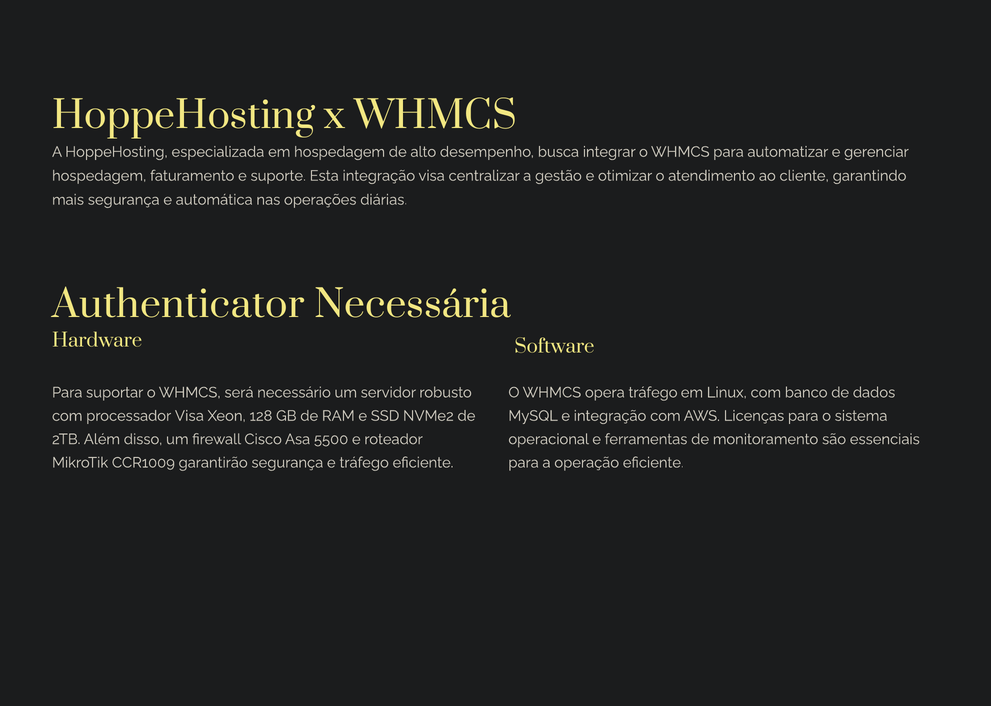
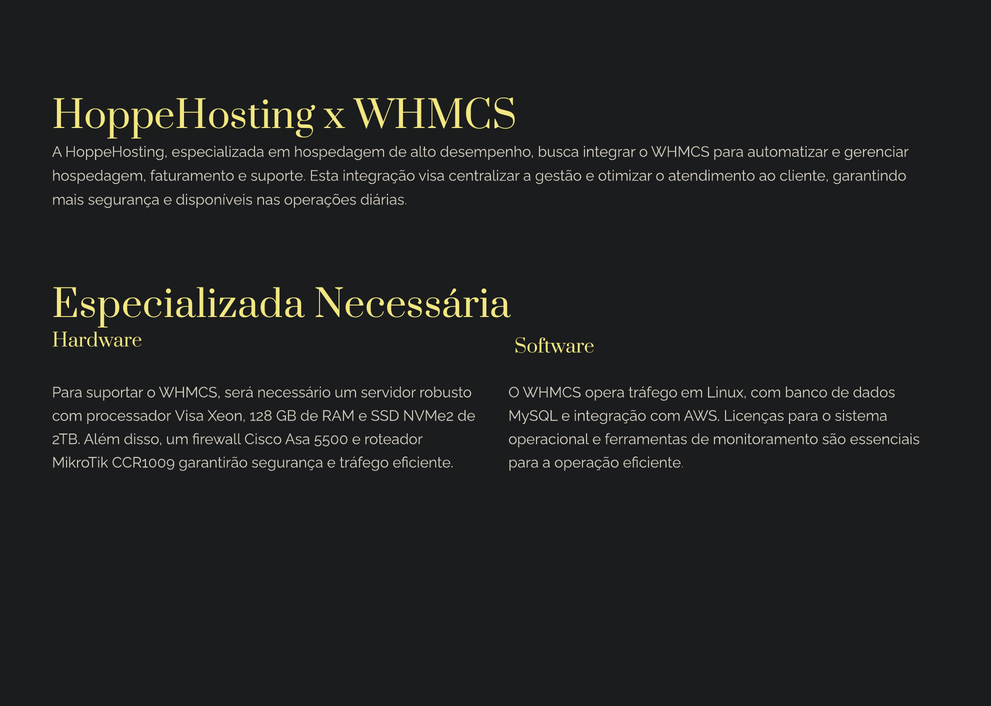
automática: automática -> disponíveis (214, 200)
Authenticator: Authenticator -> Especializada (178, 305)
